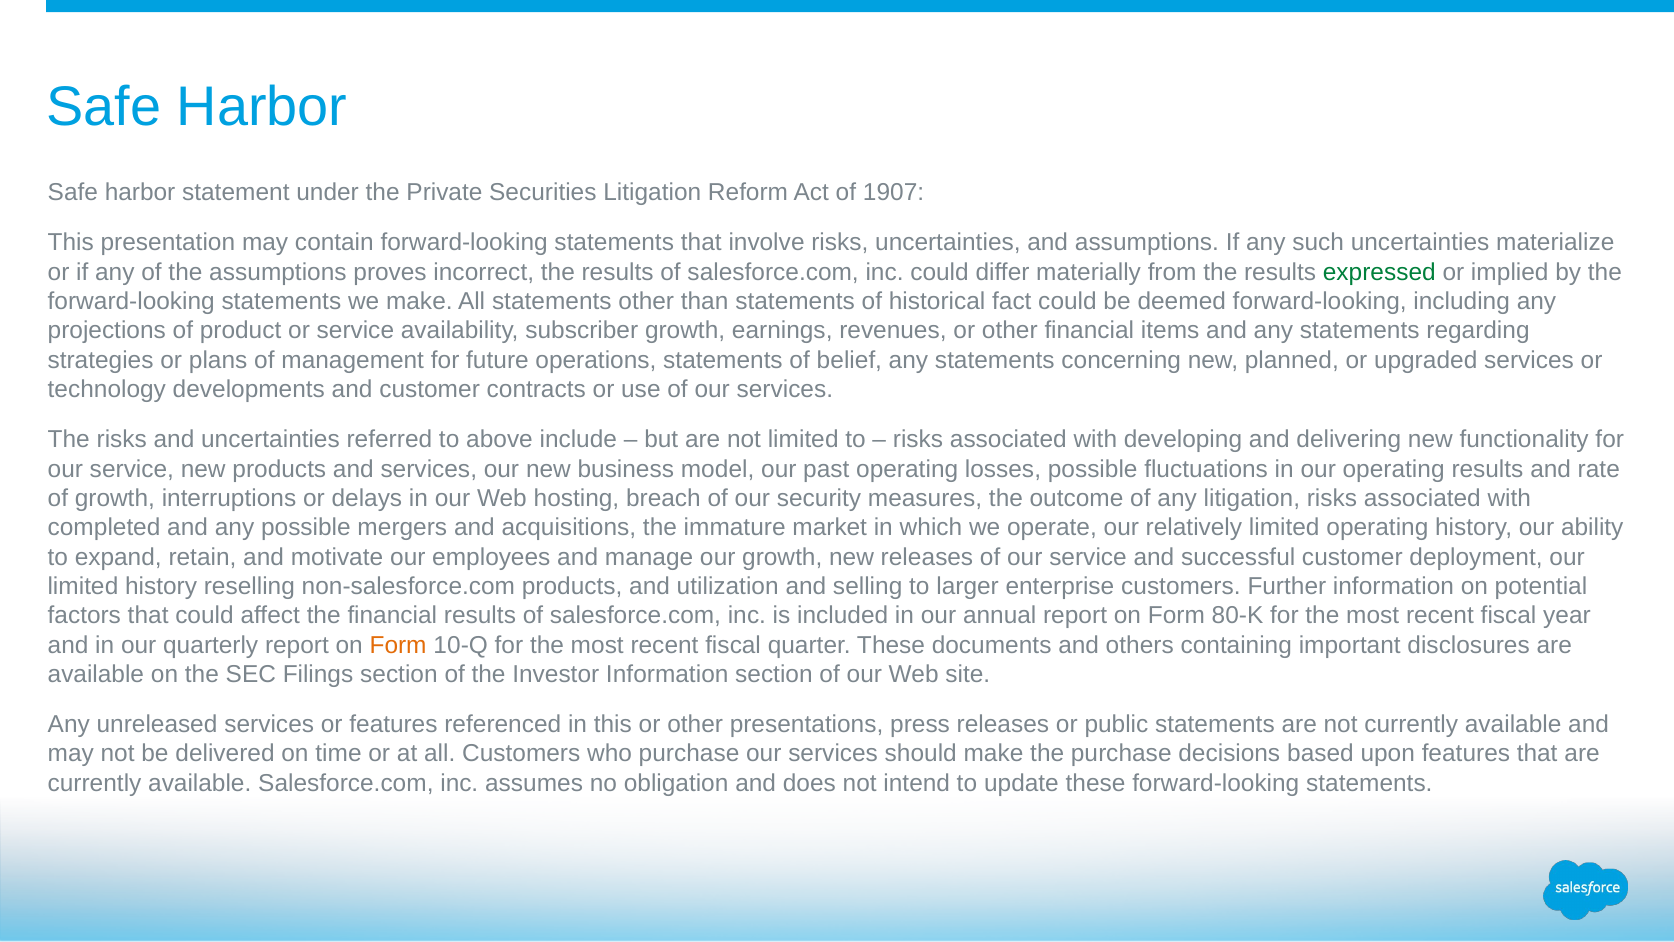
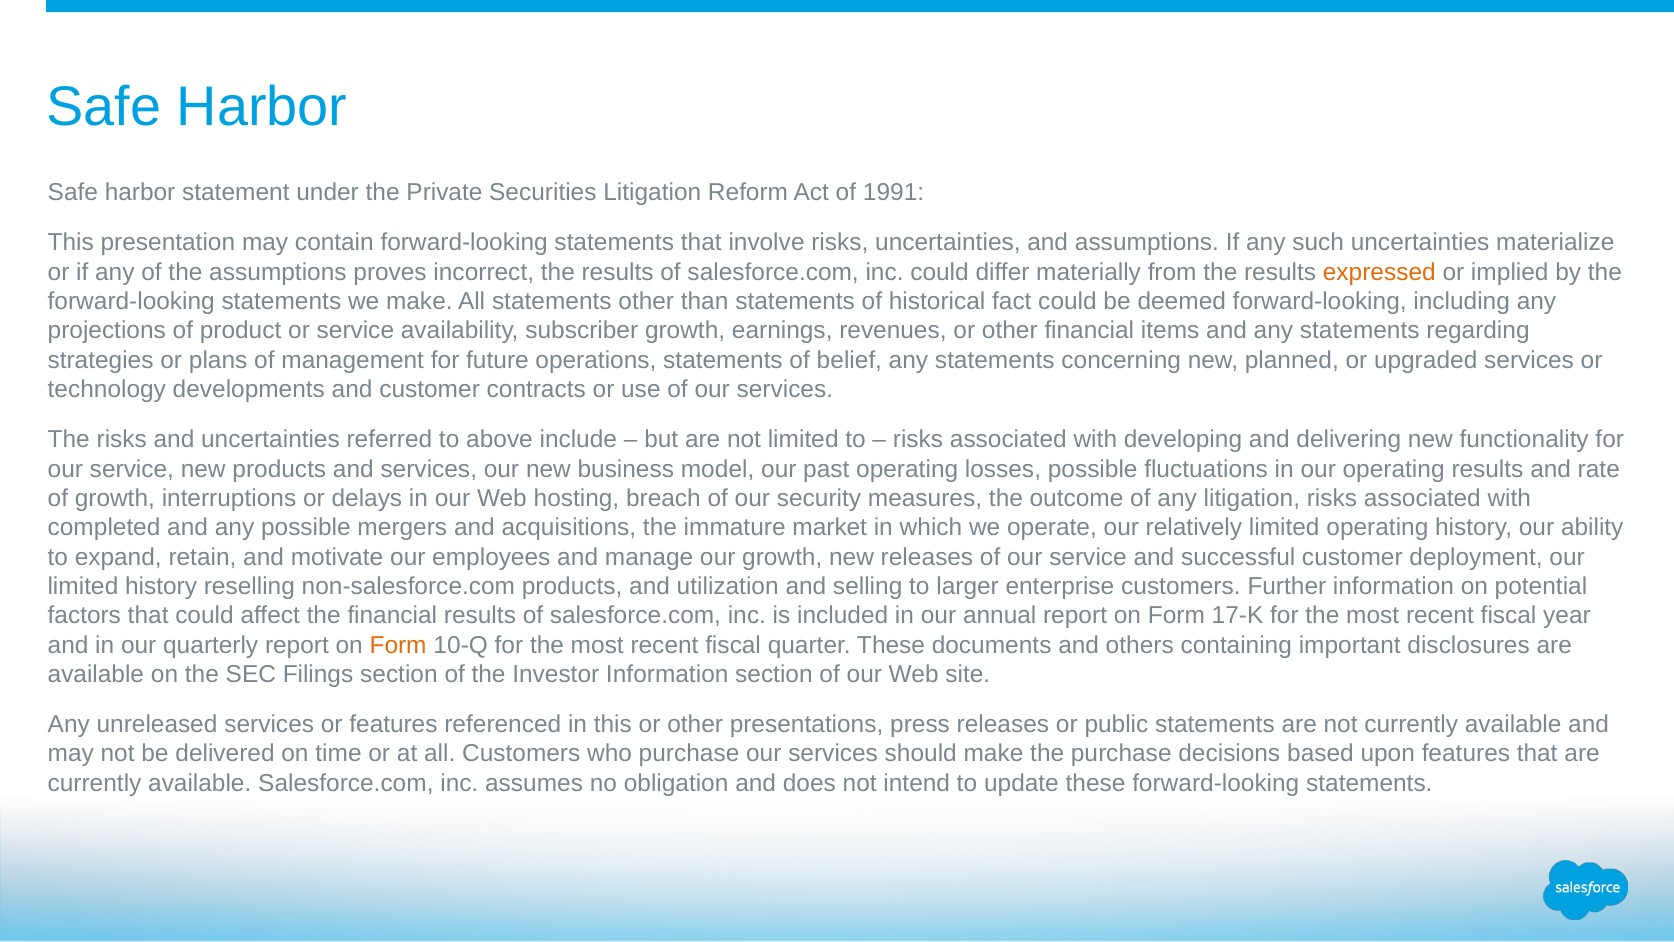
1907: 1907 -> 1991 (894, 193)
expressed colour: green -> orange (1379, 272)
80-K: 80-K -> 17-K (1238, 616)
